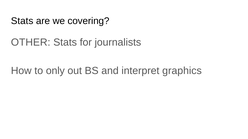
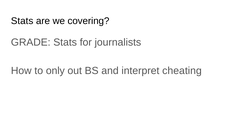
OTHER: OTHER -> GRADE (31, 43)
graphics: graphics -> cheating (182, 71)
